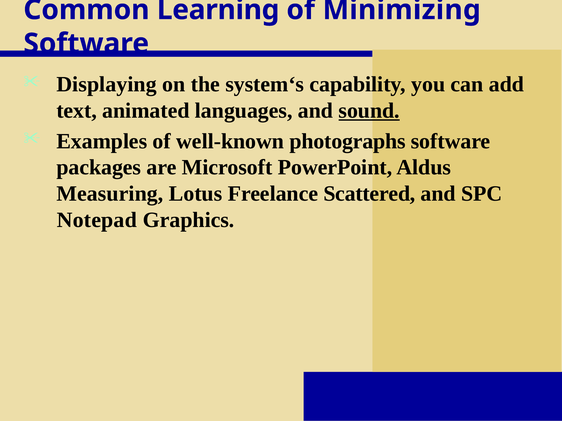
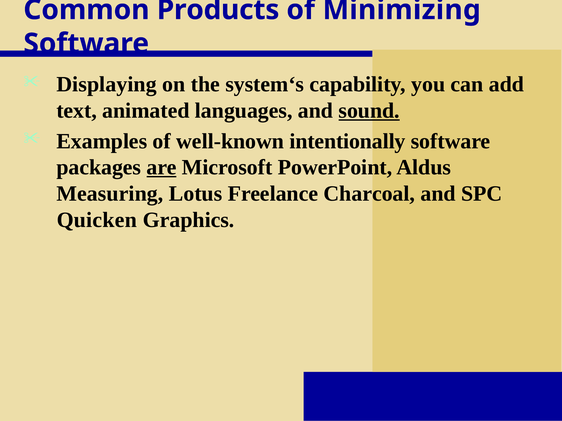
Learning: Learning -> Products (218, 10)
photographs: photographs -> intentionally (348, 141)
are underline: none -> present (162, 168)
Scattered: Scattered -> Charcoal (369, 194)
Notepad: Notepad -> Quicken (97, 220)
